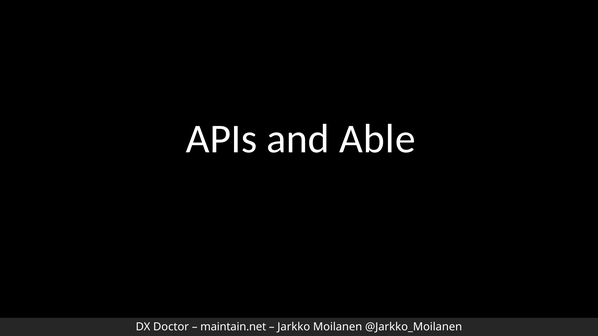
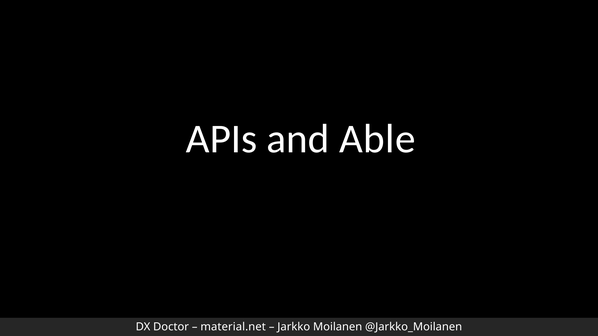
maintain.net: maintain.net -> material.net (233, 327)
